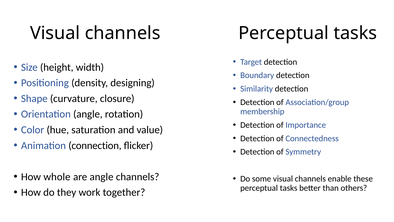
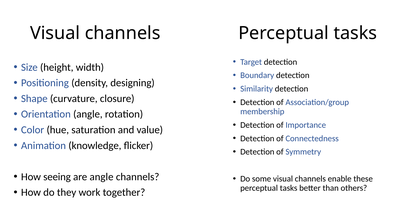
connection: connection -> knowledge (95, 145)
whole: whole -> seeing (57, 177)
